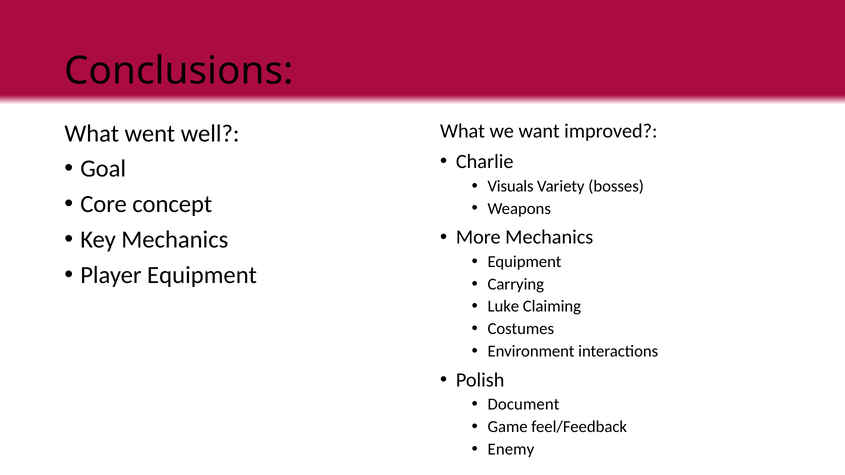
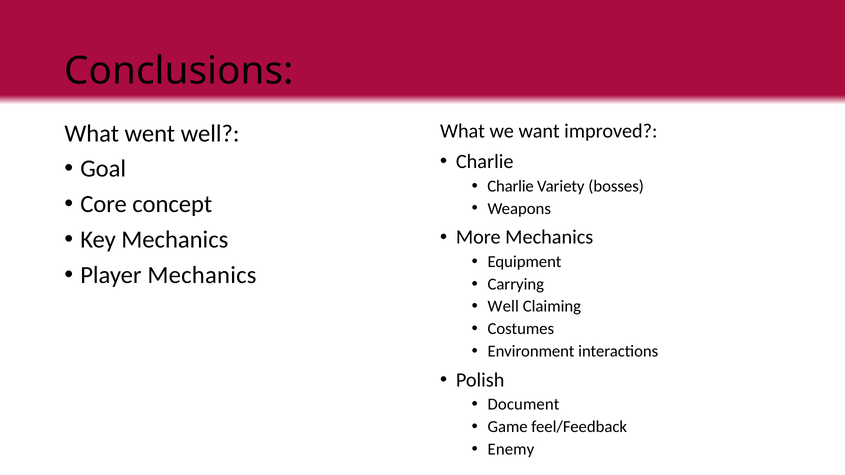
Visuals: Visuals -> Charlie (511, 186)
Player Equipment: Equipment -> Mechanics (202, 275)
Luke: Luke -> Well (503, 307)
